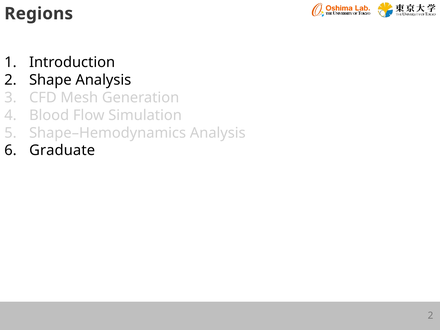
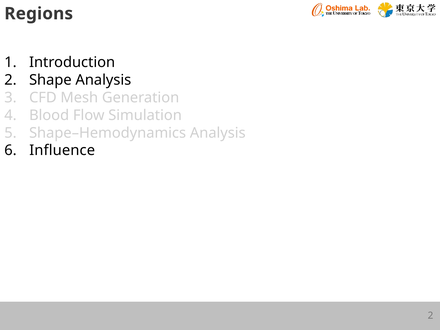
Graduate: Graduate -> Influence (62, 150)
